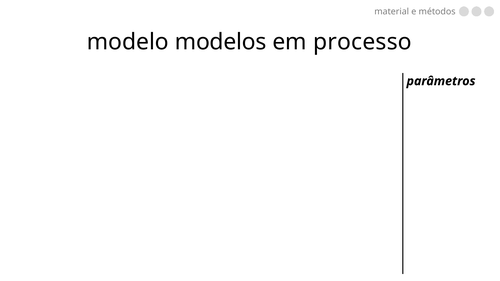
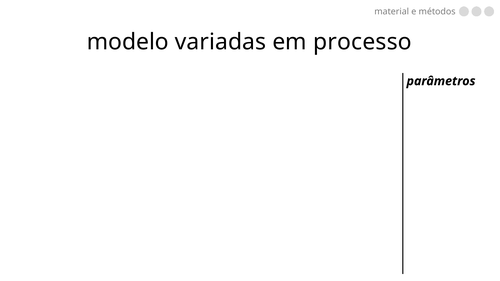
modelos: modelos -> variadas (221, 42)
